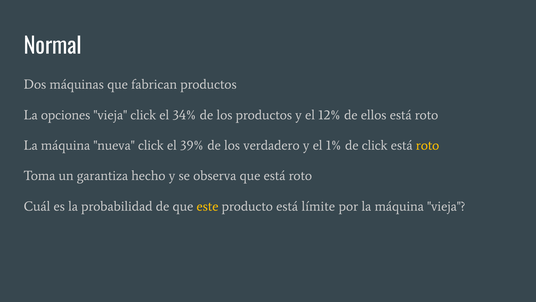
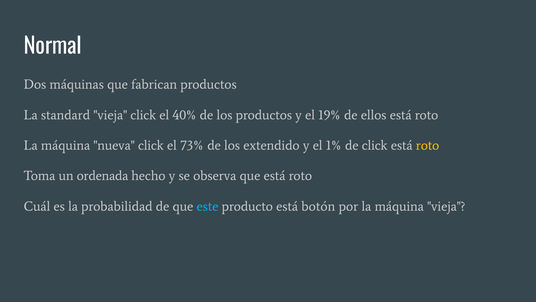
opciones: opciones -> standard (66, 115)
34%: 34% -> 40% (185, 115)
12%: 12% -> 19% (330, 115)
39%: 39% -> 73% (192, 145)
verdadero: verdadero -> extendido (271, 145)
garantiza: garantiza -> ordenada (103, 176)
este colour: yellow -> light blue (207, 206)
límite: límite -> botón (318, 206)
